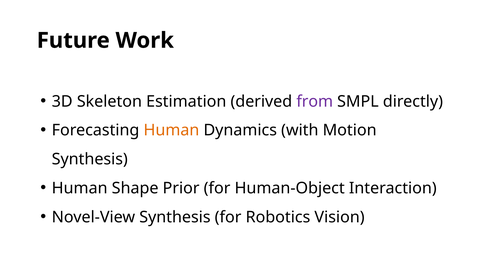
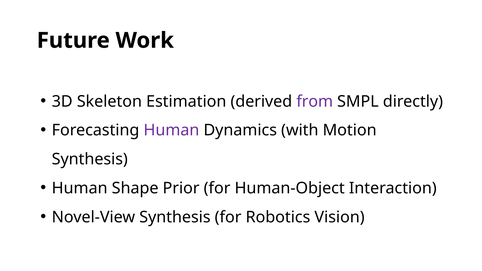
Human colour: orange -> purple (171, 130)
